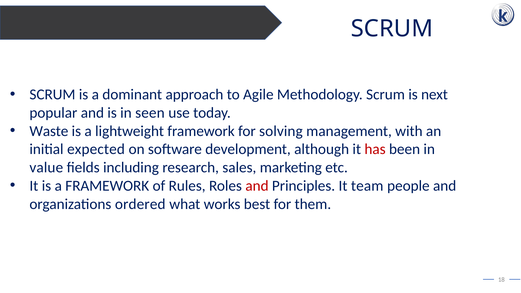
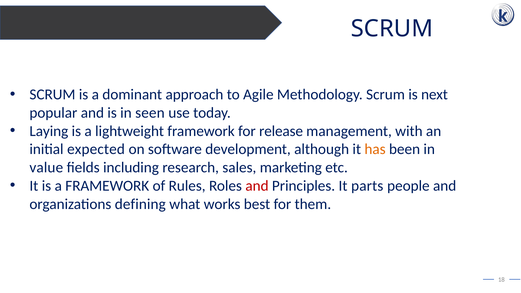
Waste: Waste -> Laying (49, 131)
solving: solving -> release (281, 131)
has colour: red -> orange (375, 149)
team: team -> parts (367, 186)
ordered: ordered -> defining (140, 204)
